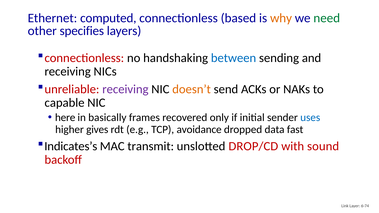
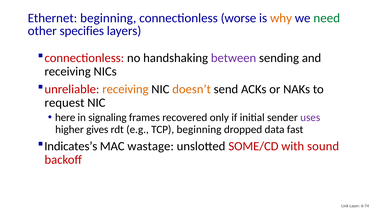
Ethernet computed: computed -> beginning (108, 18)
based: based -> worse (239, 18)
between colour: blue -> purple (234, 58)
receiving colour: purple -> orange (125, 89)
capable: capable -> request (64, 103)
basically: basically -> signaling (107, 118)
uses colour: blue -> purple (310, 118)
TCP avoidance: avoidance -> beginning (199, 129)
transmit: transmit -> wastage (151, 146)
DROP/CD: DROP/CD -> SOME/CD (253, 146)
